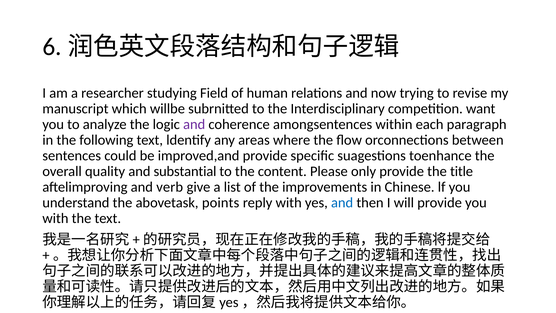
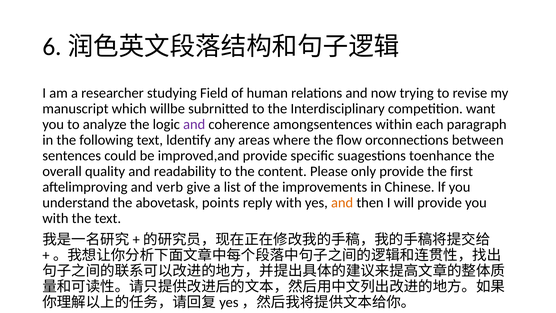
substantial: substantial -> readability (185, 171)
title: title -> first (462, 171)
and colour: blue -> orange (342, 202)
